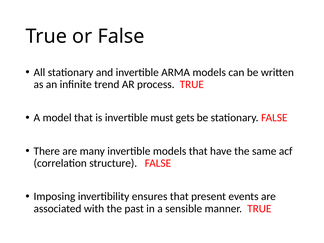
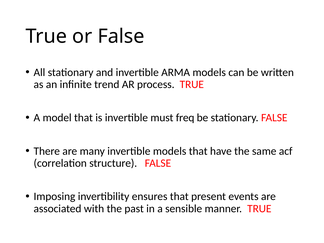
gets: gets -> freq (185, 118)
